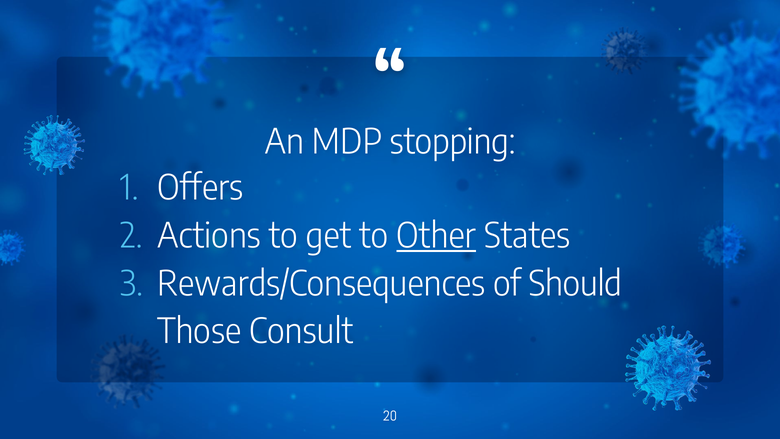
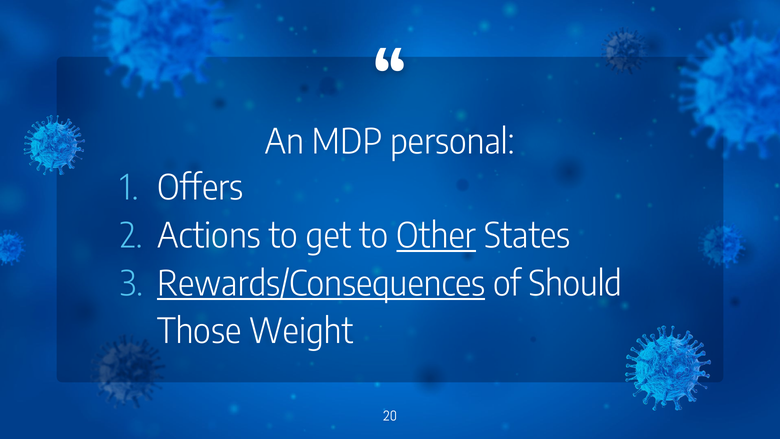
stopping: stopping -> personal (453, 142)
Rewards/Consequences underline: none -> present (321, 284)
Consult: Consult -> Weight (301, 332)
